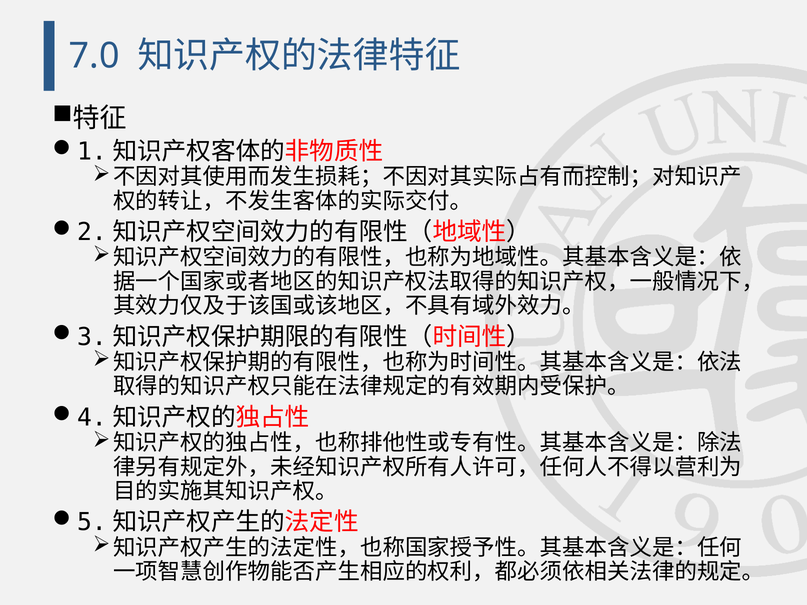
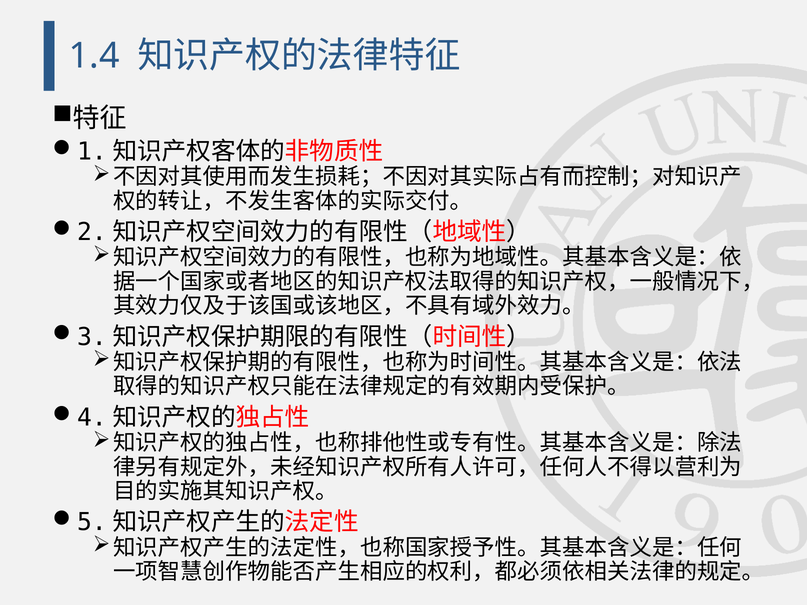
7.0: 7.0 -> 1.4 (94, 56)
